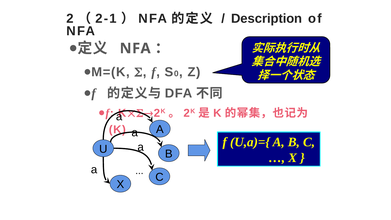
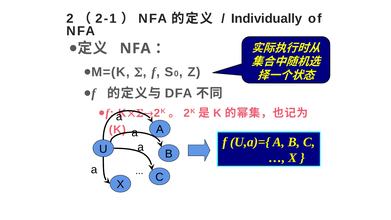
Description: Description -> Individually (267, 19)
